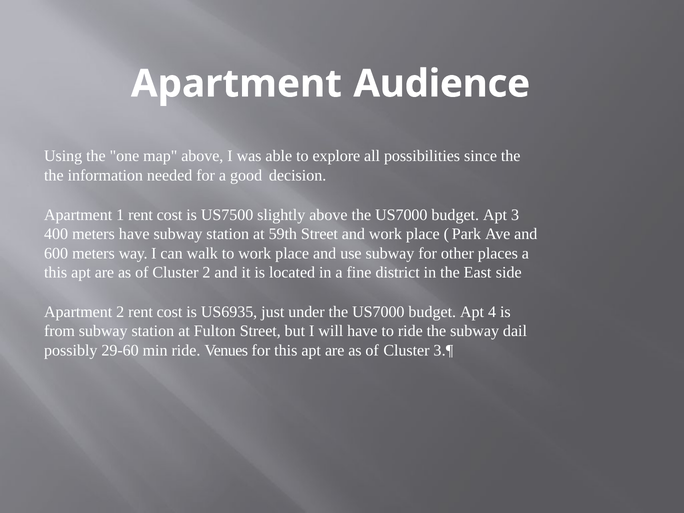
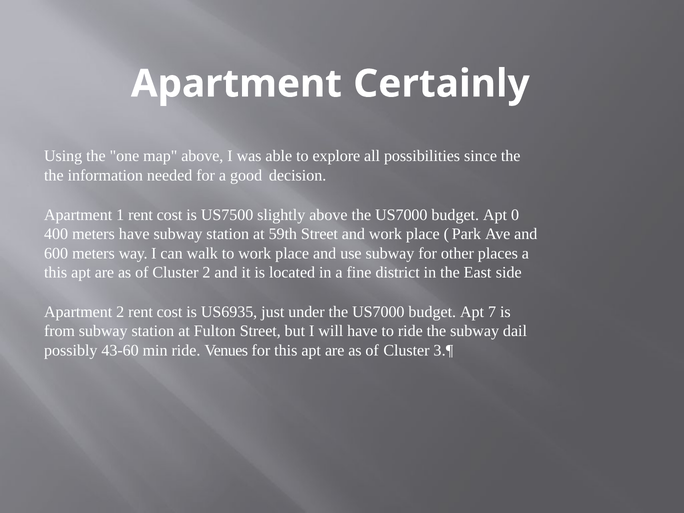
Audience: Audience -> Certainly (442, 84)
3: 3 -> 0 (515, 215)
4: 4 -> 7 (492, 312)
29-60: 29-60 -> 43-60 (120, 350)
